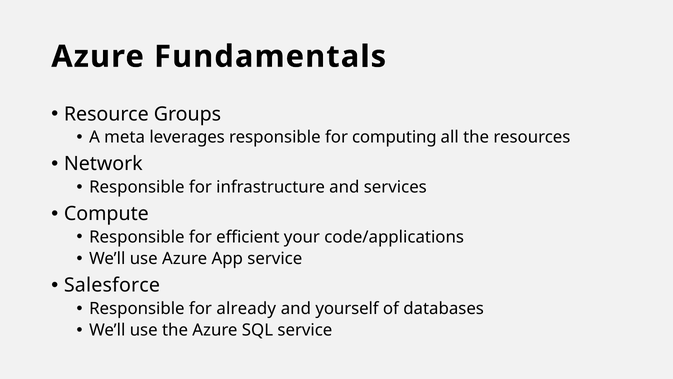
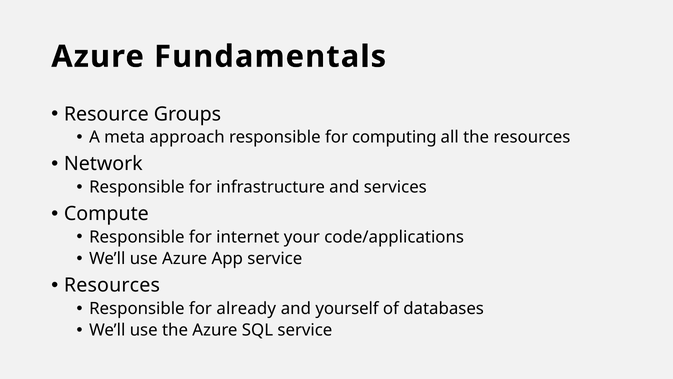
leverages: leverages -> approach (187, 137)
efficient: efficient -> internet (248, 237)
Salesforce: Salesforce -> Resources (112, 285)
